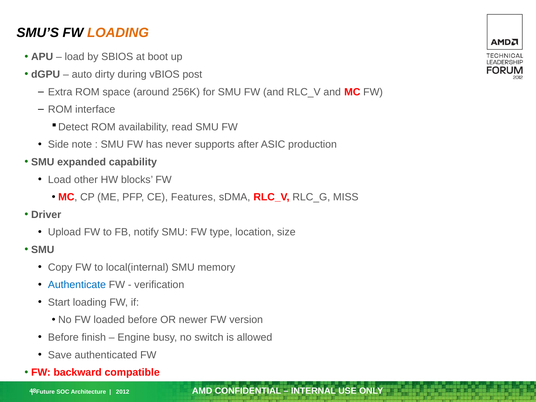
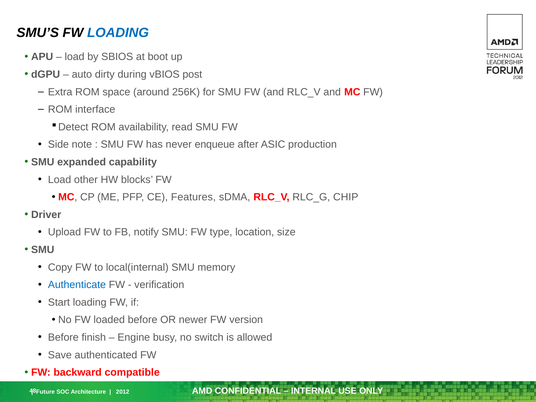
LOADING colour: orange -> blue (118, 33)
supports: supports -> enqueue (215, 145)
MISS: MISS -> CHIP (346, 197)
